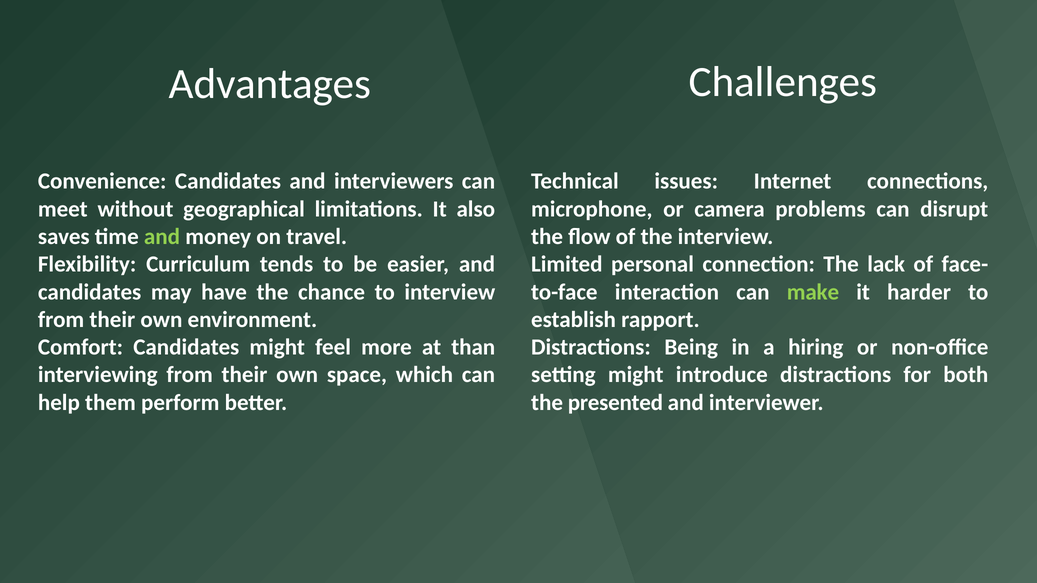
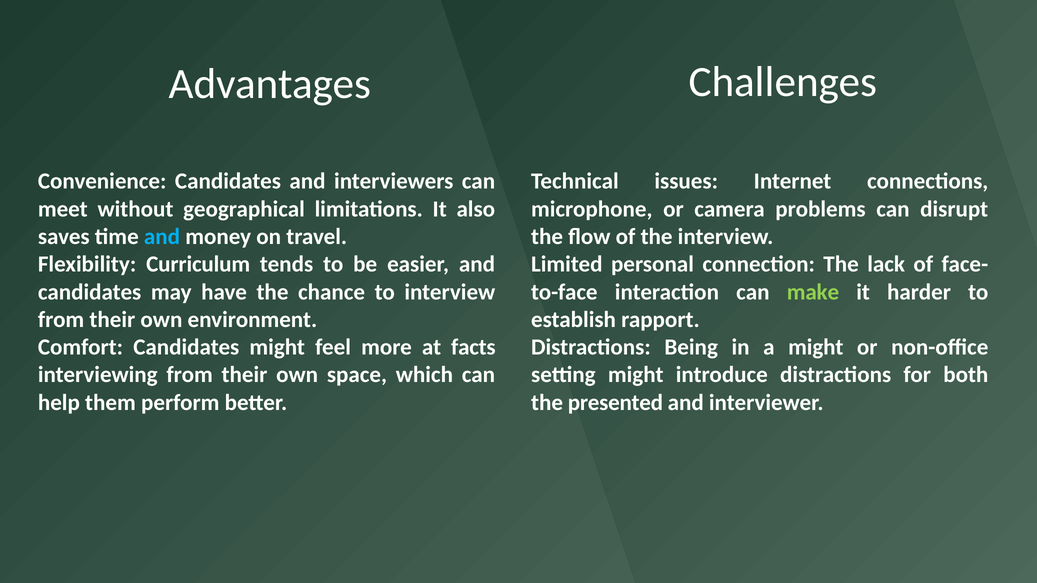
and colour: light green -> light blue (162, 237)
than: than -> facts (473, 347)
a hiring: hiring -> might (816, 347)
